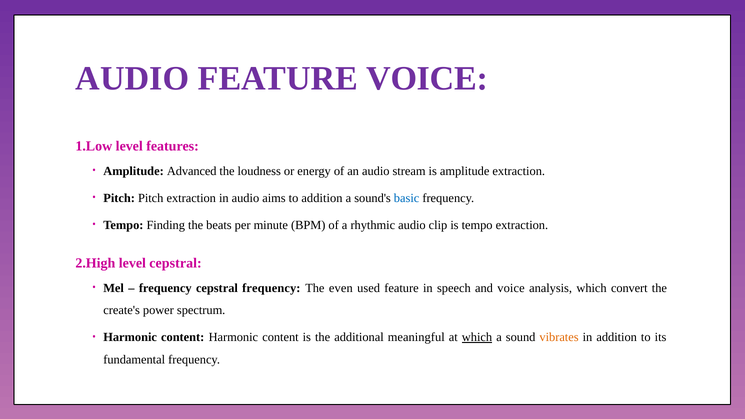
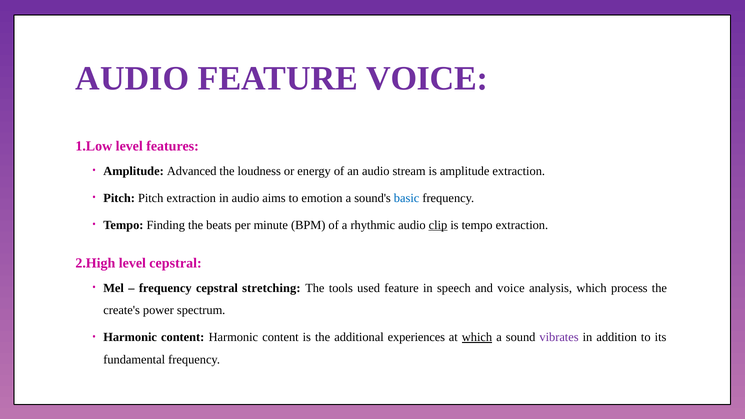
to addition: addition -> emotion (322, 198)
clip underline: none -> present (438, 225)
cepstral frequency: frequency -> stretching (271, 288)
even: even -> tools (341, 288)
convert: convert -> process (629, 288)
meaningful: meaningful -> experiences (416, 337)
vibrates colour: orange -> purple (559, 337)
